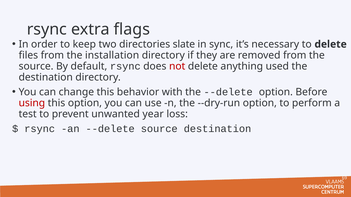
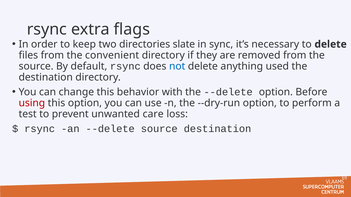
installation: installation -> convenient (112, 55)
not colour: red -> blue (177, 66)
year: year -> care (153, 114)
